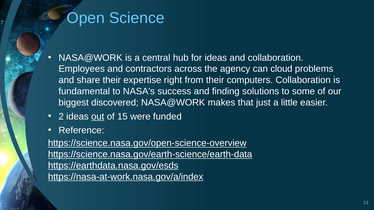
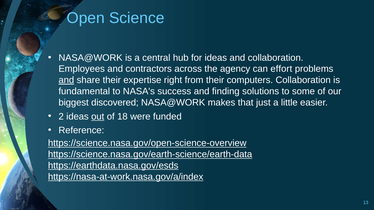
cloud: cloud -> effort (281, 69)
and underline: none -> present (66, 80)
15: 15 -> 18 (122, 117)
